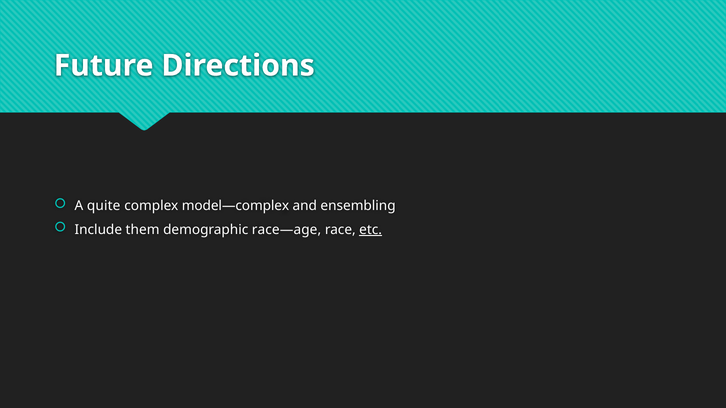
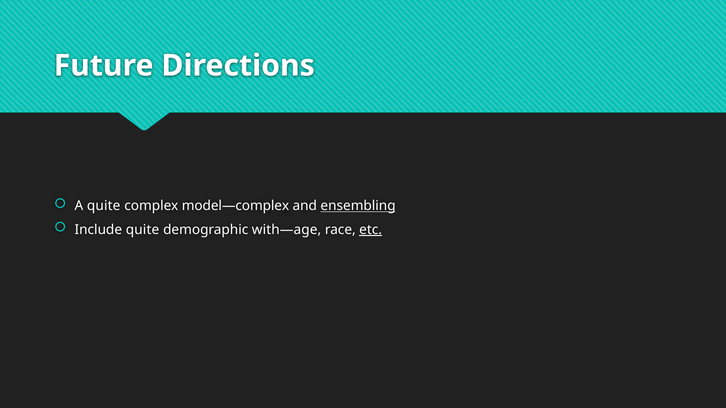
ensembling underline: none -> present (358, 206)
Include them: them -> quite (143, 230)
race—age: race—age -> with—age (287, 230)
